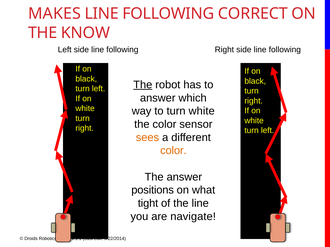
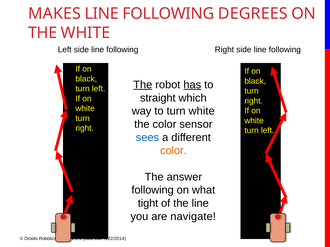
CORRECT: CORRECT -> DEGREES (253, 14)
THE KNOW: KNOW -> WHITE (85, 33)
has underline: none -> present (192, 85)
answer: answer -> straight (158, 98)
sees colour: orange -> blue (147, 138)
positions: positions -> following (153, 190)
